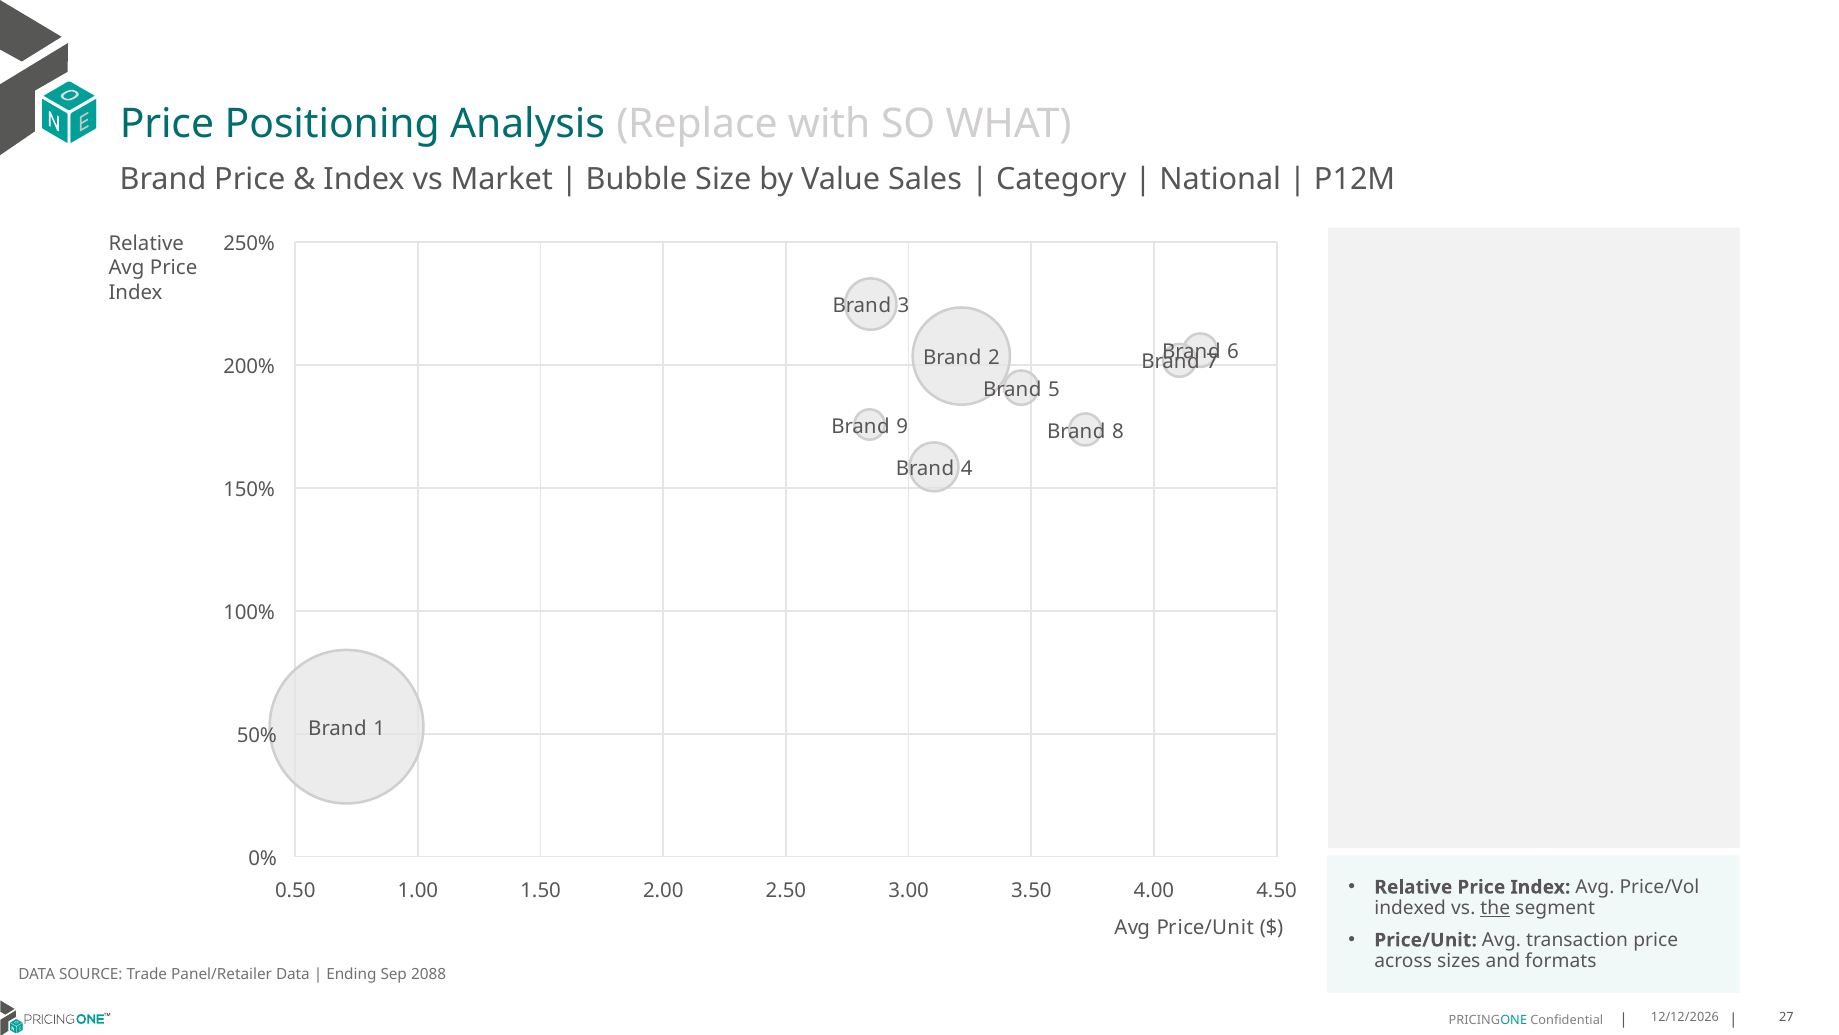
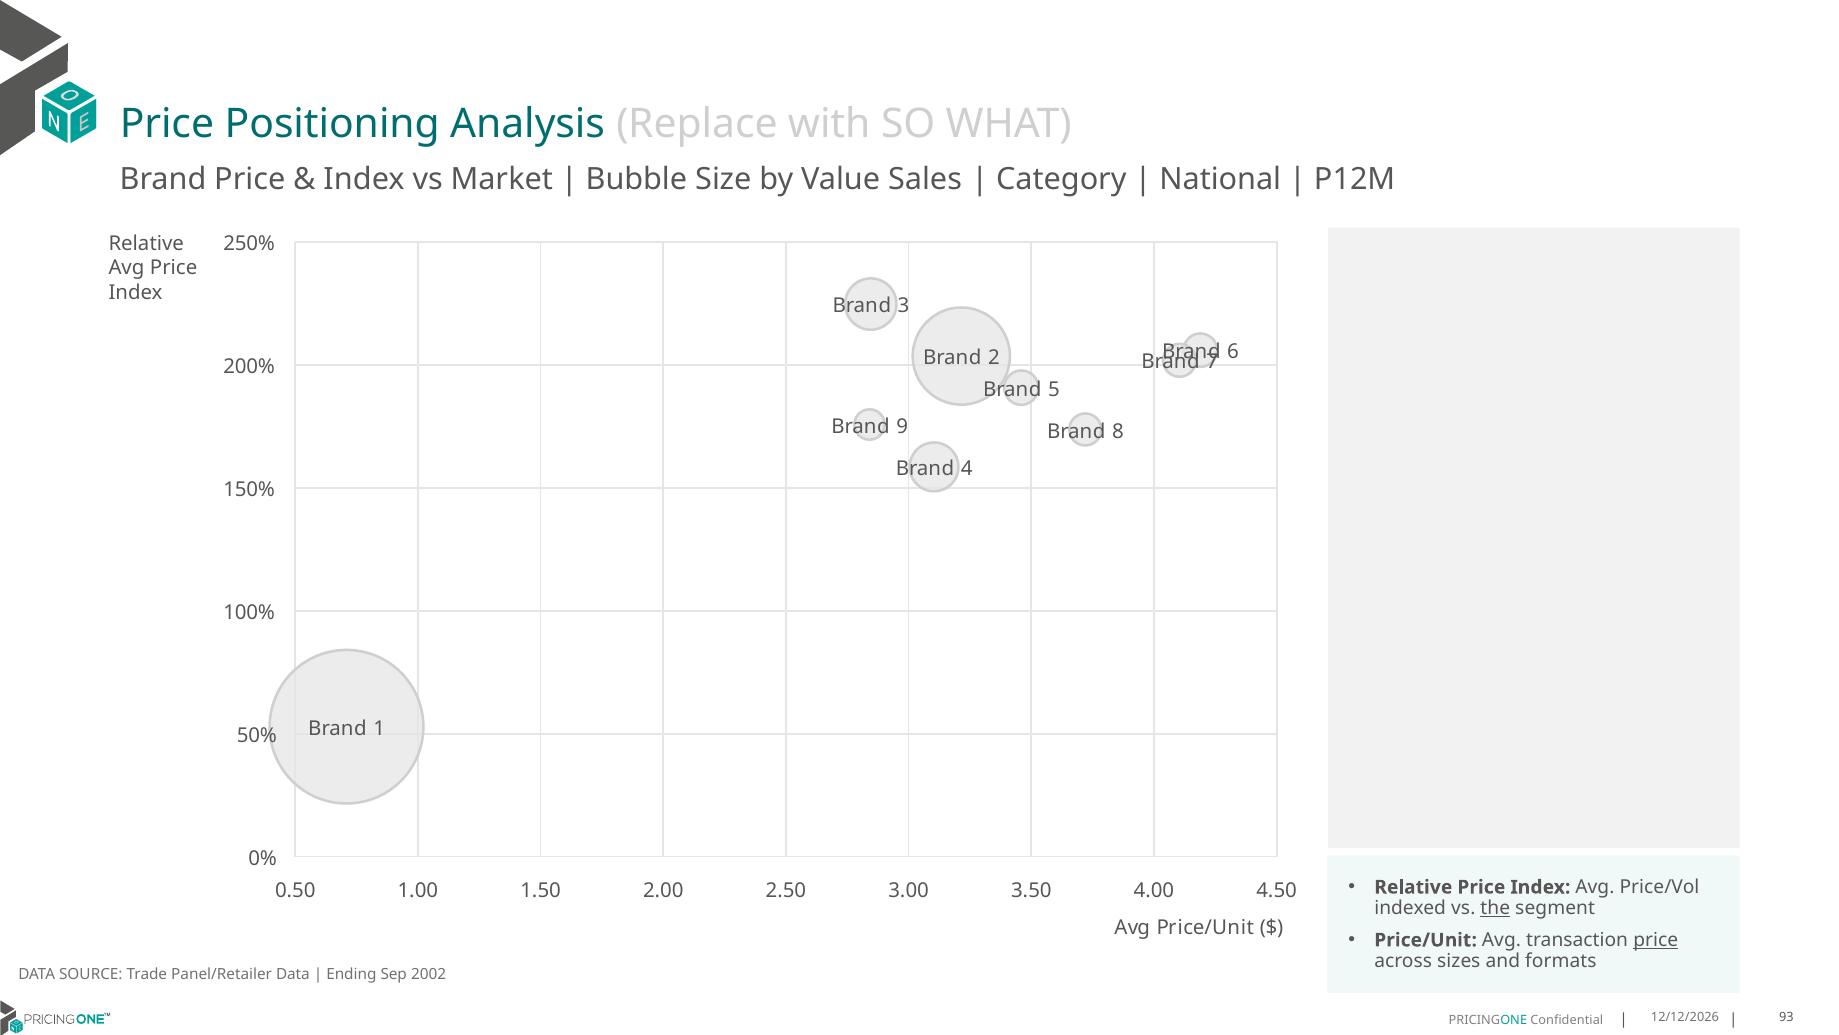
price underline: none -> present (1656, 940)
2088: 2088 -> 2002 (429, 974)
27: 27 -> 93 (1786, 1017)
